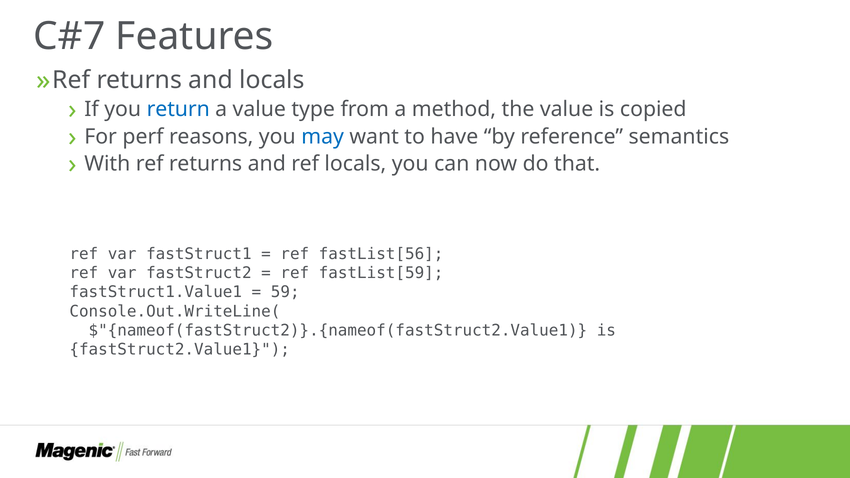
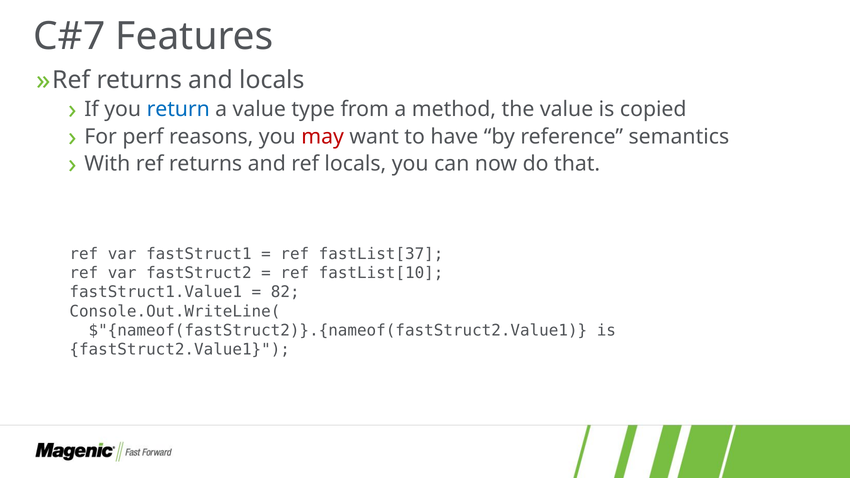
may colour: blue -> red (323, 137)
fastList[56: fastList[56 -> fastList[37 (381, 254)
fastList[59: fastList[59 -> fastList[10 (381, 273)
59: 59 -> 82 (285, 292)
